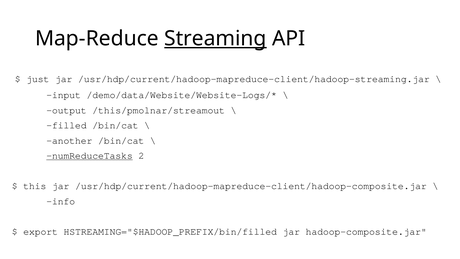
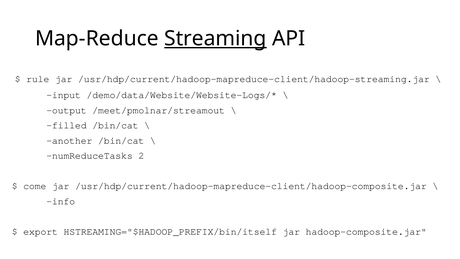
just: just -> rule (38, 79)
/this/pmolnar/streamout: /this/pmolnar/streamout -> /meet/pmolnar/streamout (159, 110)
numReduceTasks underline: present -> none (89, 156)
this: this -> come (35, 186)
HSTREAMING="$HADOOP_PREFIX/bin/filled: HSTREAMING="$HADOOP_PREFIX/bin/filled -> HSTREAMING="$HADOOP_PREFIX/bin/itself (170, 231)
